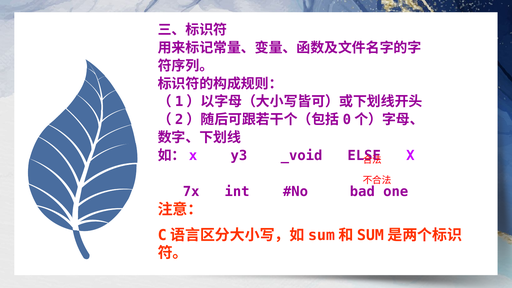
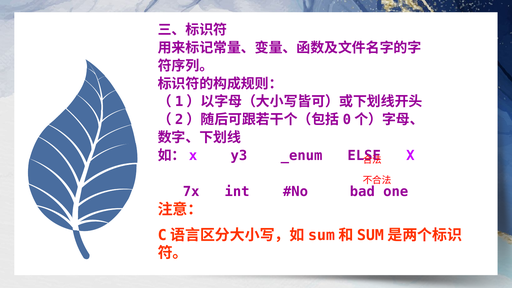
_void: _void -> _enum (302, 156)
